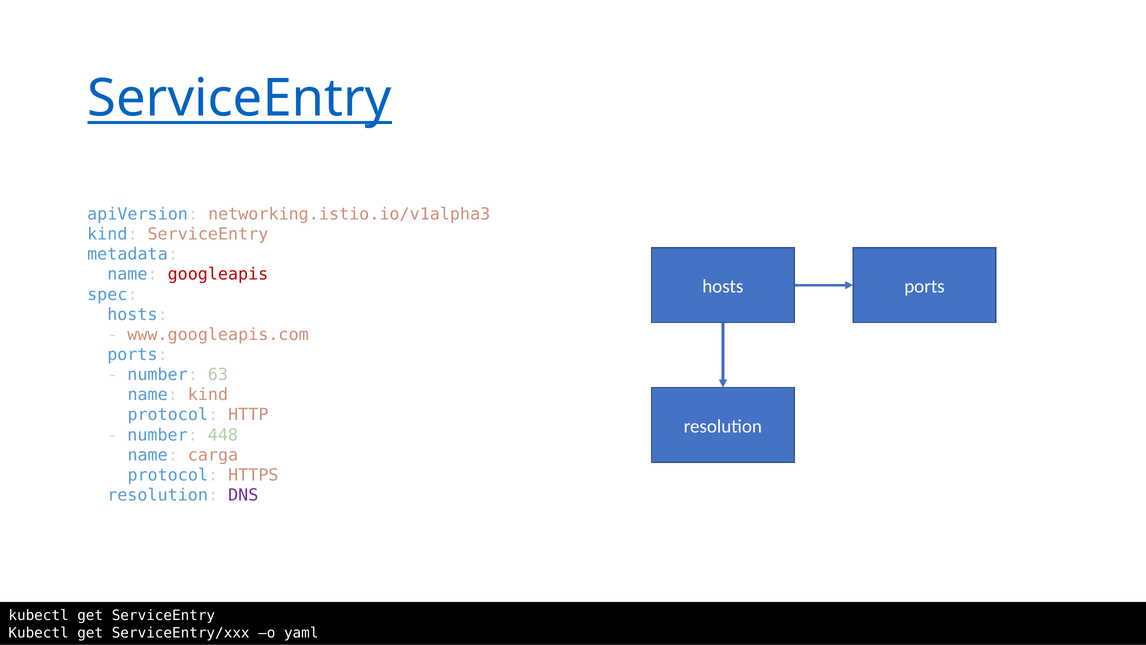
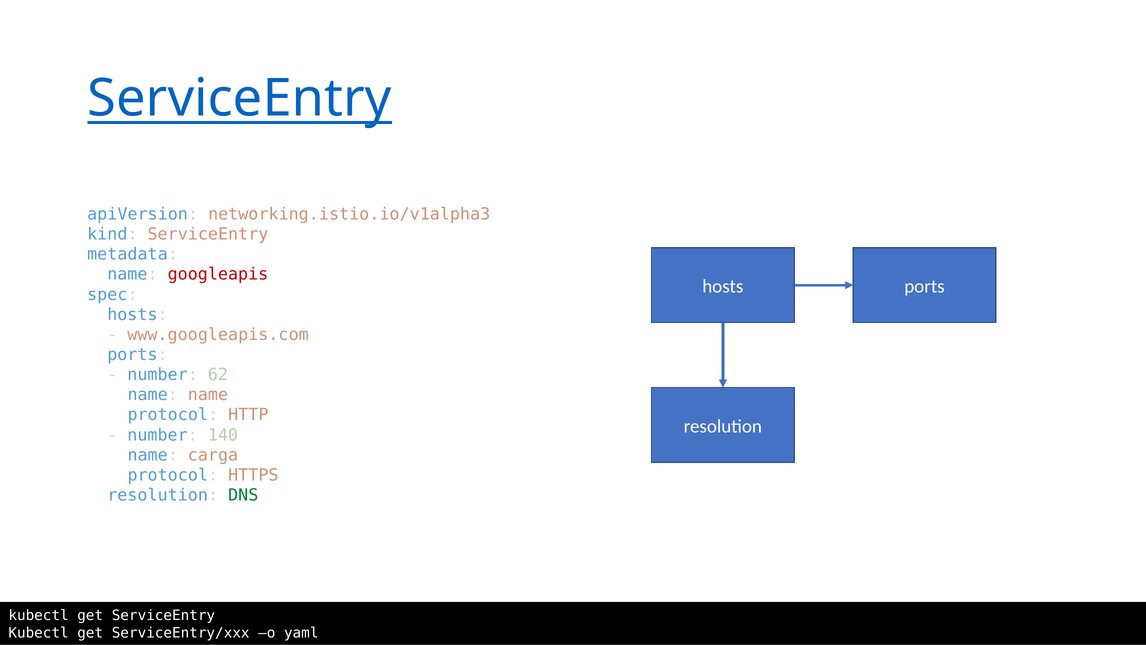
63: 63 -> 62 (218, 375)
name kind: kind -> name (208, 395)
448: 448 -> 140 (223, 435)
DNS colour: purple -> green (243, 495)
